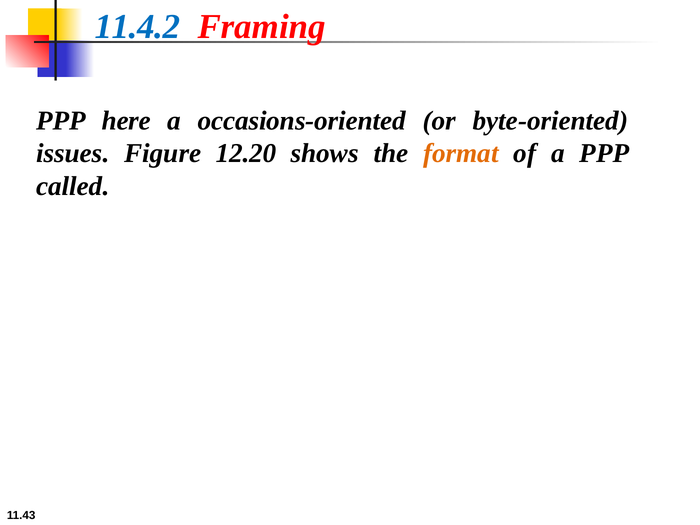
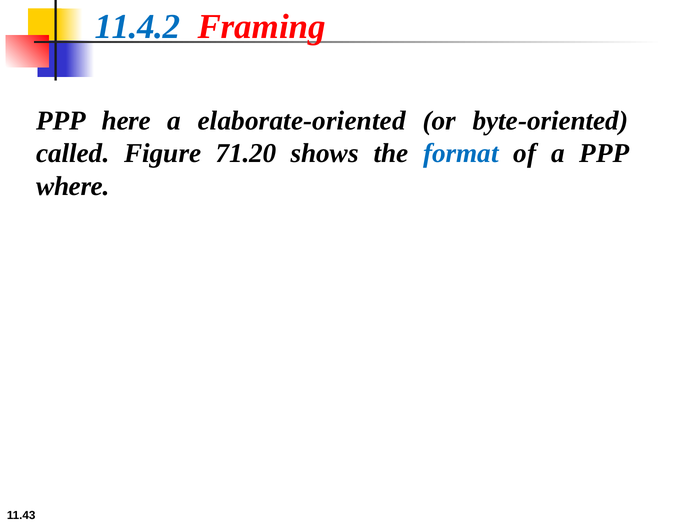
occasions-oriented: occasions-oriented -> elaborate-oriented (302, 121)
issues: issues -> called (73, 153)
12.20: 12.20 -> 71.20 (246, 153)
format colour: orange -> blue (461, 153)
called: called -> where (73, 186)
